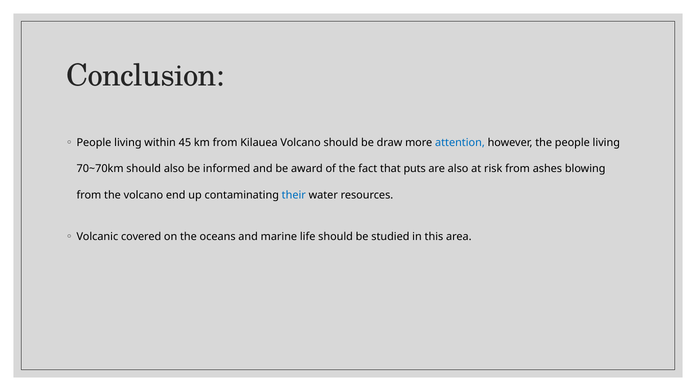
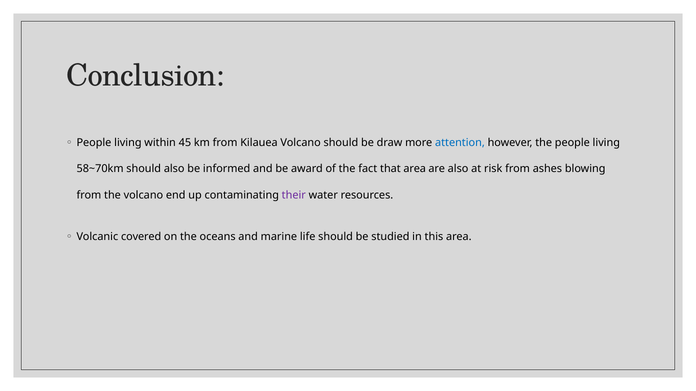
70~70km: 70~70km -> 58~70km (100, 169)
that puts: puts -> area (415, 169)
their colour: blue -> purple (294, 195)
